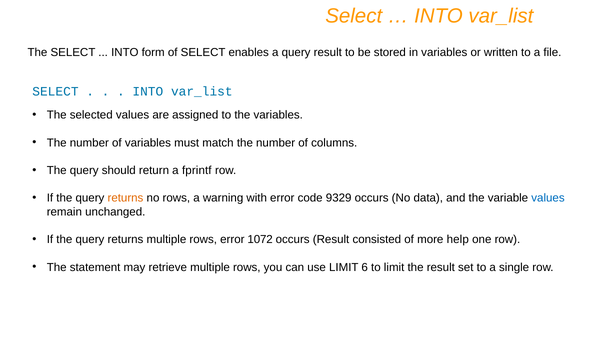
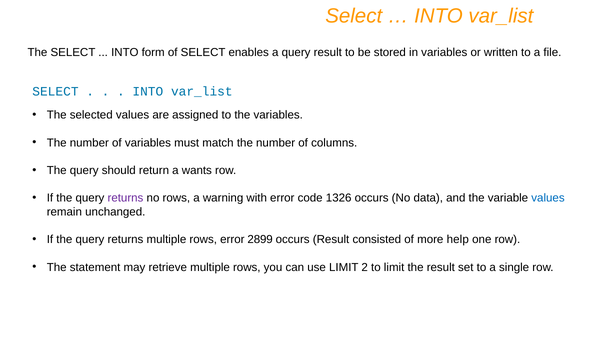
fprintf: fprintf -> wants (197, 170)
returns colour: orange -> purple (125, 198)
9329: 9329 -> 1326 (339, 198)
1072: 1072 -> 2899 (260, 240)
6: 6 -> 2 (365, 267)
